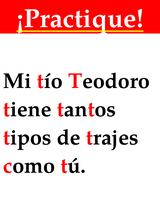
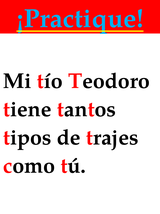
¡Practique colour: white -> light blue (80, 19)
